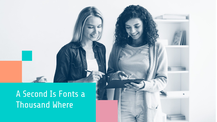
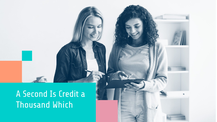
Fonts: Fonts -> Credit (69, 94)
Where: Where -> Which (63, 105)
